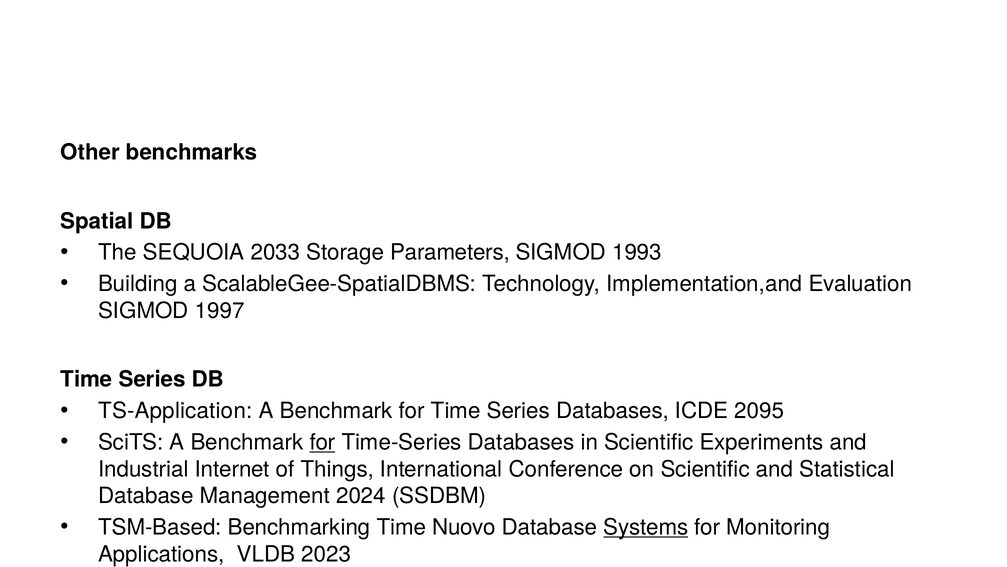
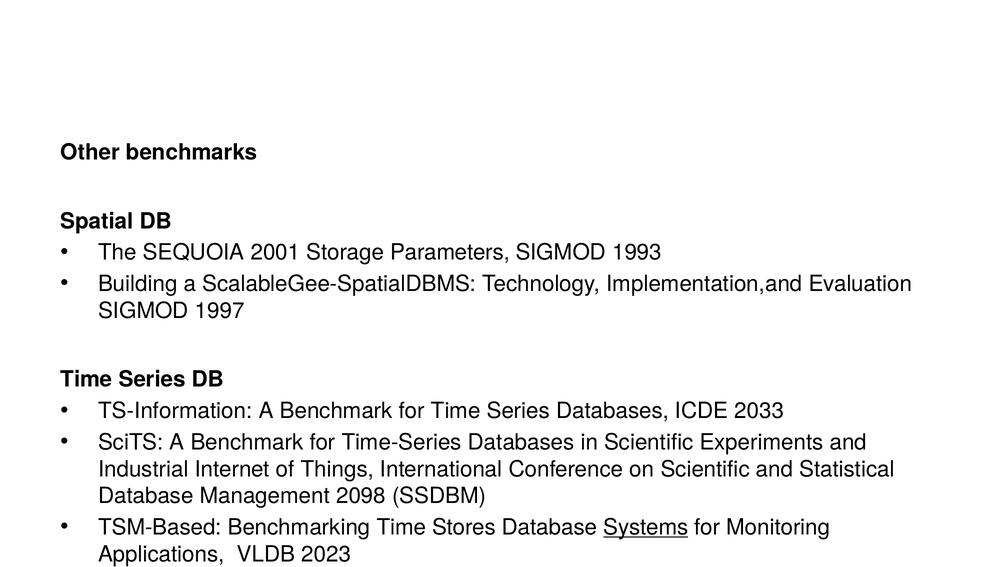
2033: 2033 -> 2001 (275, 252)
TS-Application: TS-Application -> TS-Information (175, 411)
2095: 2095 -> 2033 (759, 411)
for underline: present -> none (322, 442)
Management 2024: 2024 -> 2098 (361, 496)
Nuovo: Nuovo -> Stores (464, 527)
